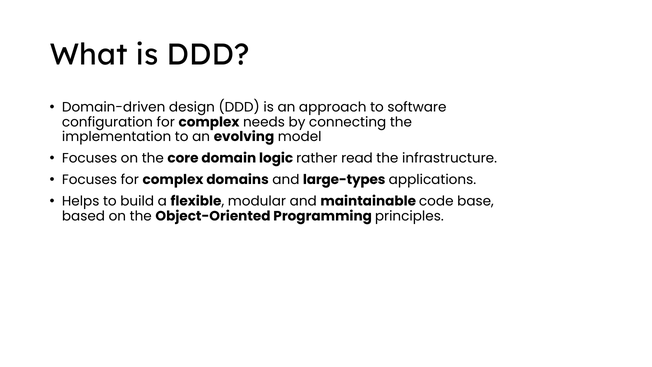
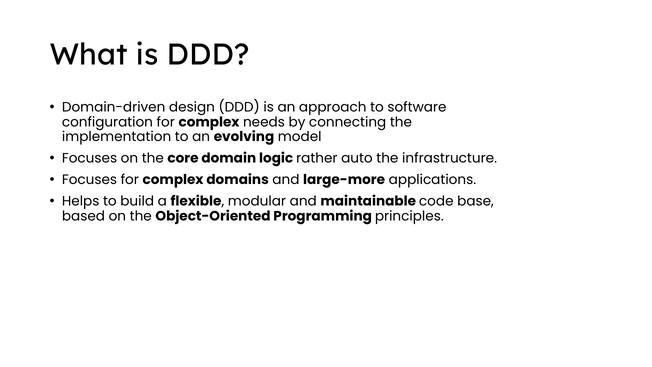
read: read -> auto (357, 158)
large-types: large-types -> large-more (344, 180)
